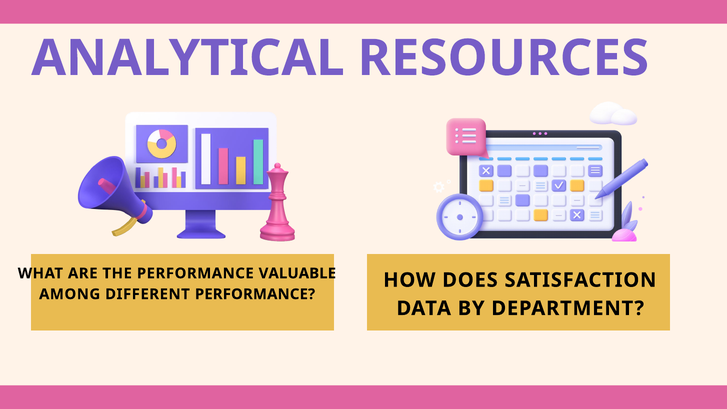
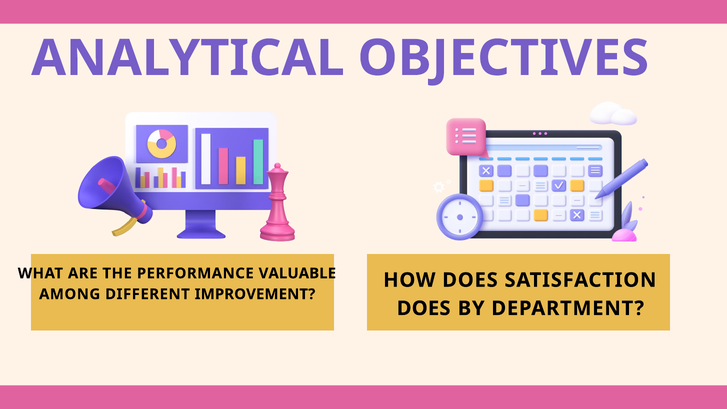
RESOURCES: RESOURCES -> OBJECTIVES (503, 58)
DIFFERENT PERFORMANCE: PERFORMANCE -> IMPROVEMENT (255, 294)
DATA: DATA -> DOES (424, 308)
